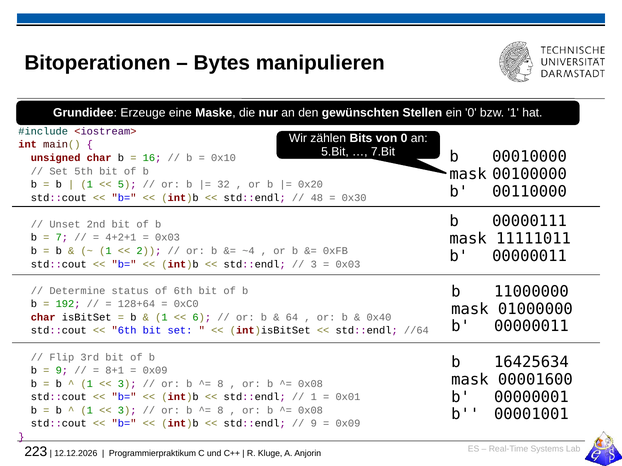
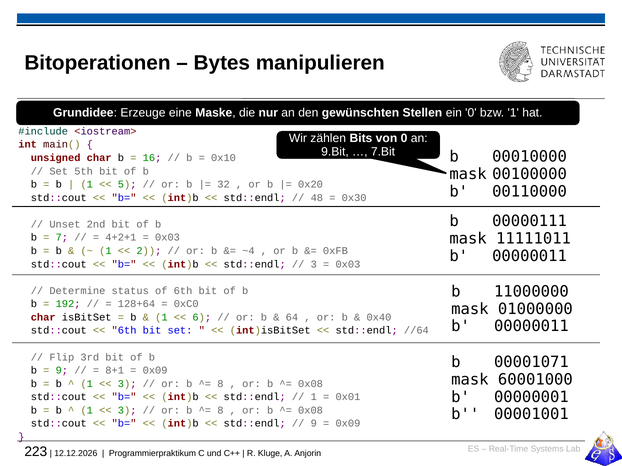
5.Bit: 5.Bit -> 9.Bit (335, 152)
16425634: 16425634 -> 00001071 (531, 363)
00001600: 00001600 -> 60001000 (535, 380)
